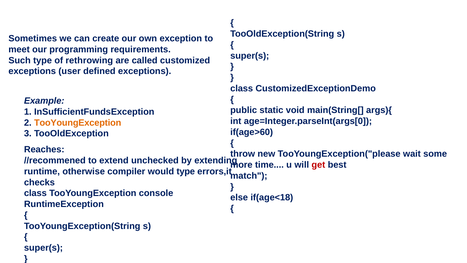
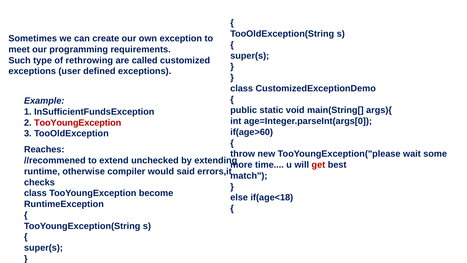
TooYoungException colour: orange -> red (78, 123)
would type: type -> said (186, 171)
console: console -> become (156, 193)
